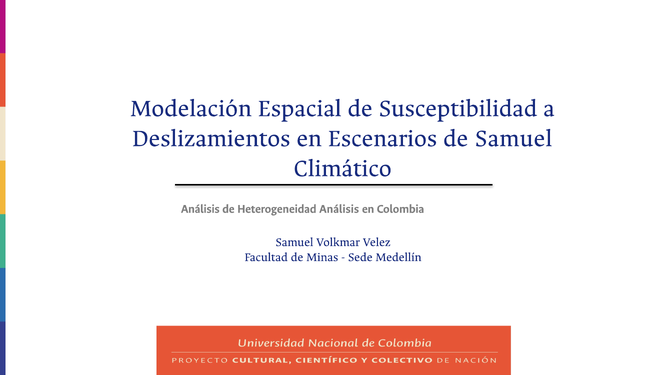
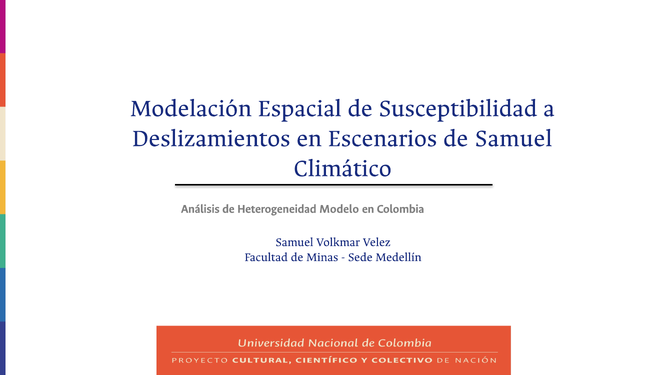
Heterogeneidad Análisis: Análisis -> Modelo (339, 208)
